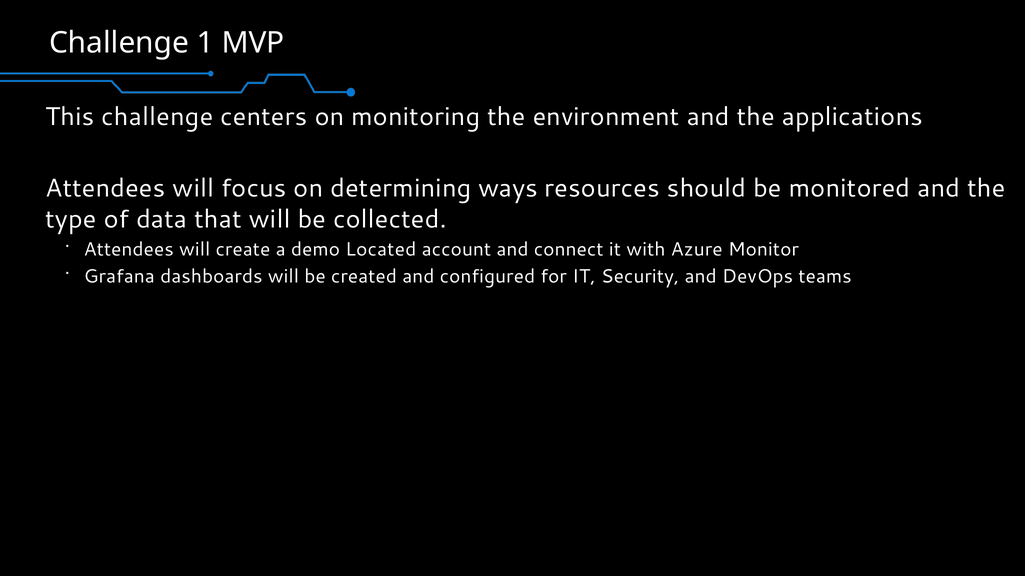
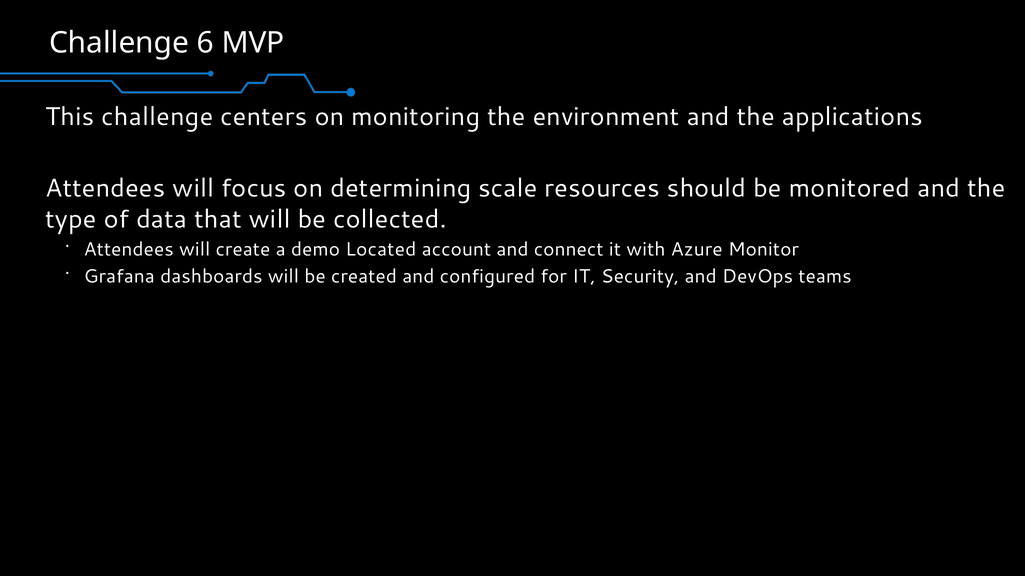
1: 1 -> 6 (205, 43)
ways: ways -> scale (508, 189)
